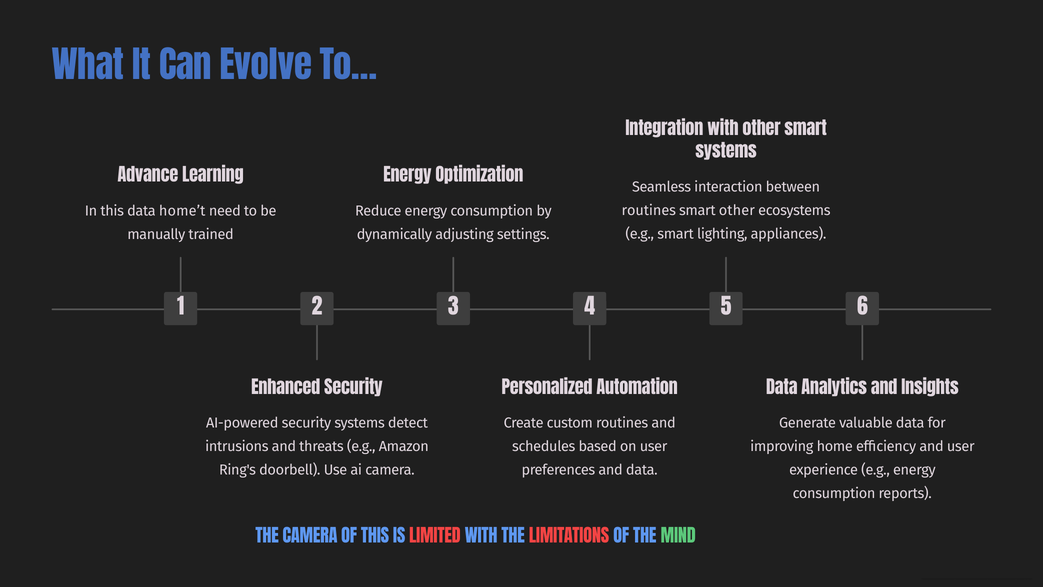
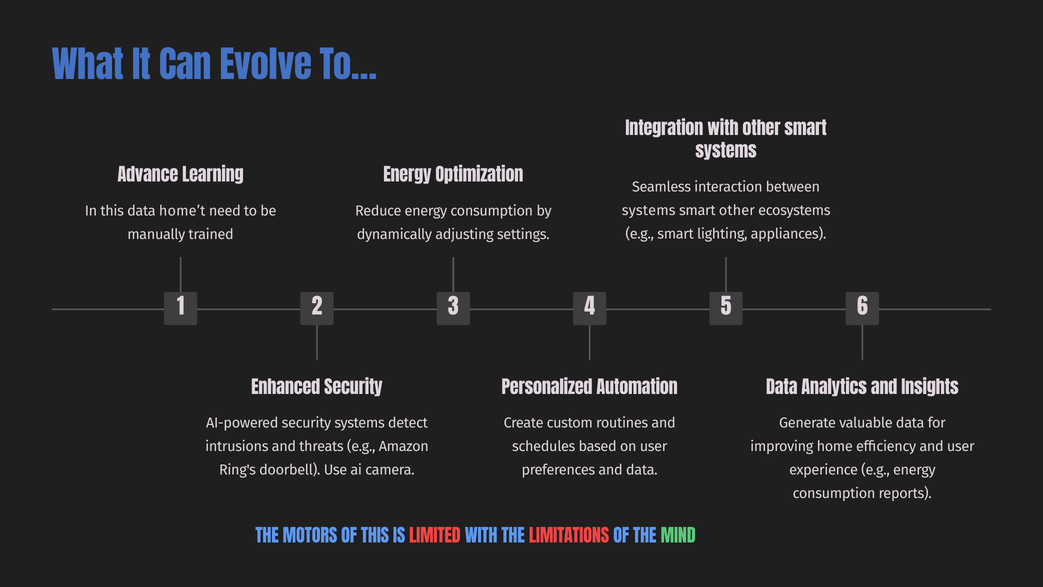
routines: routines -> systems (649, 211)
THE CAMERA: CAMERA -> MOTORS (310, 536)
